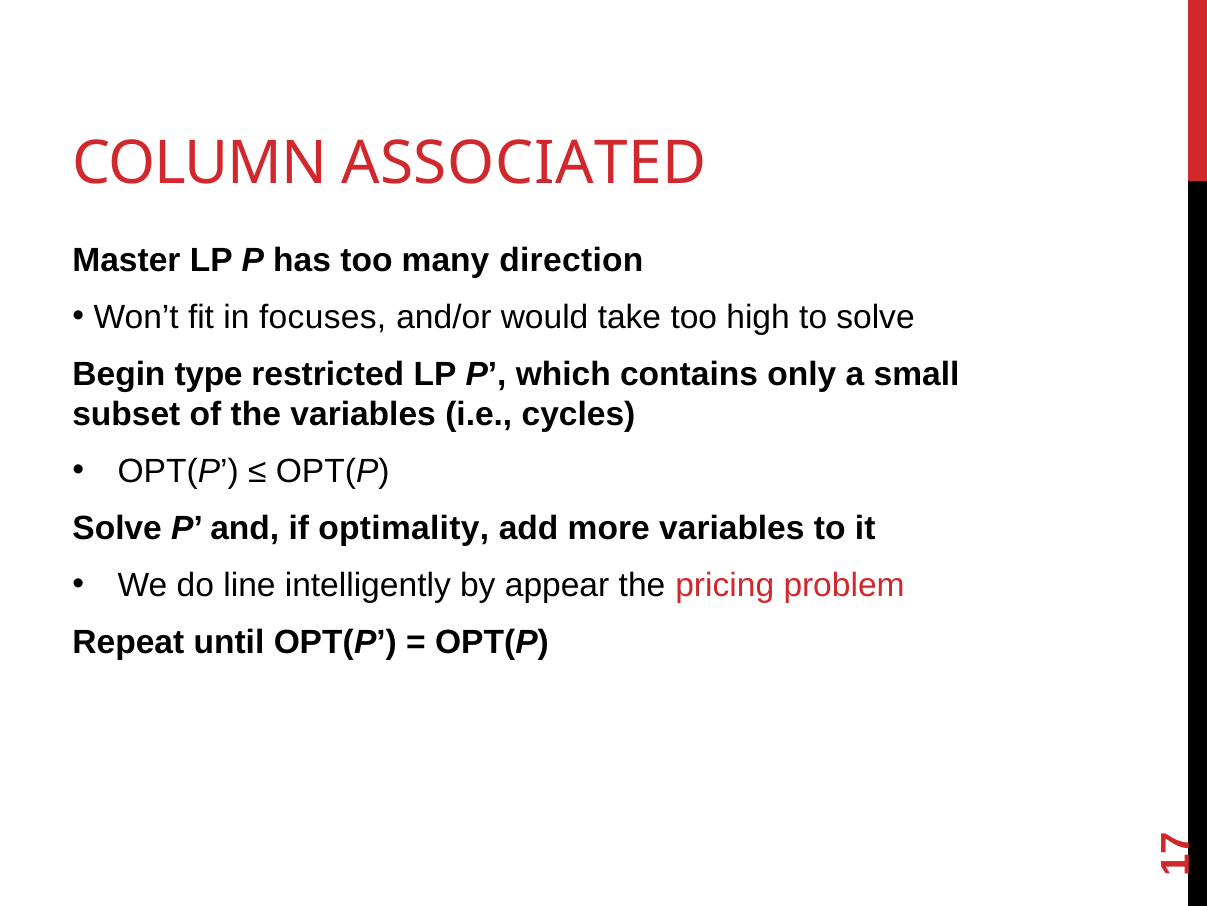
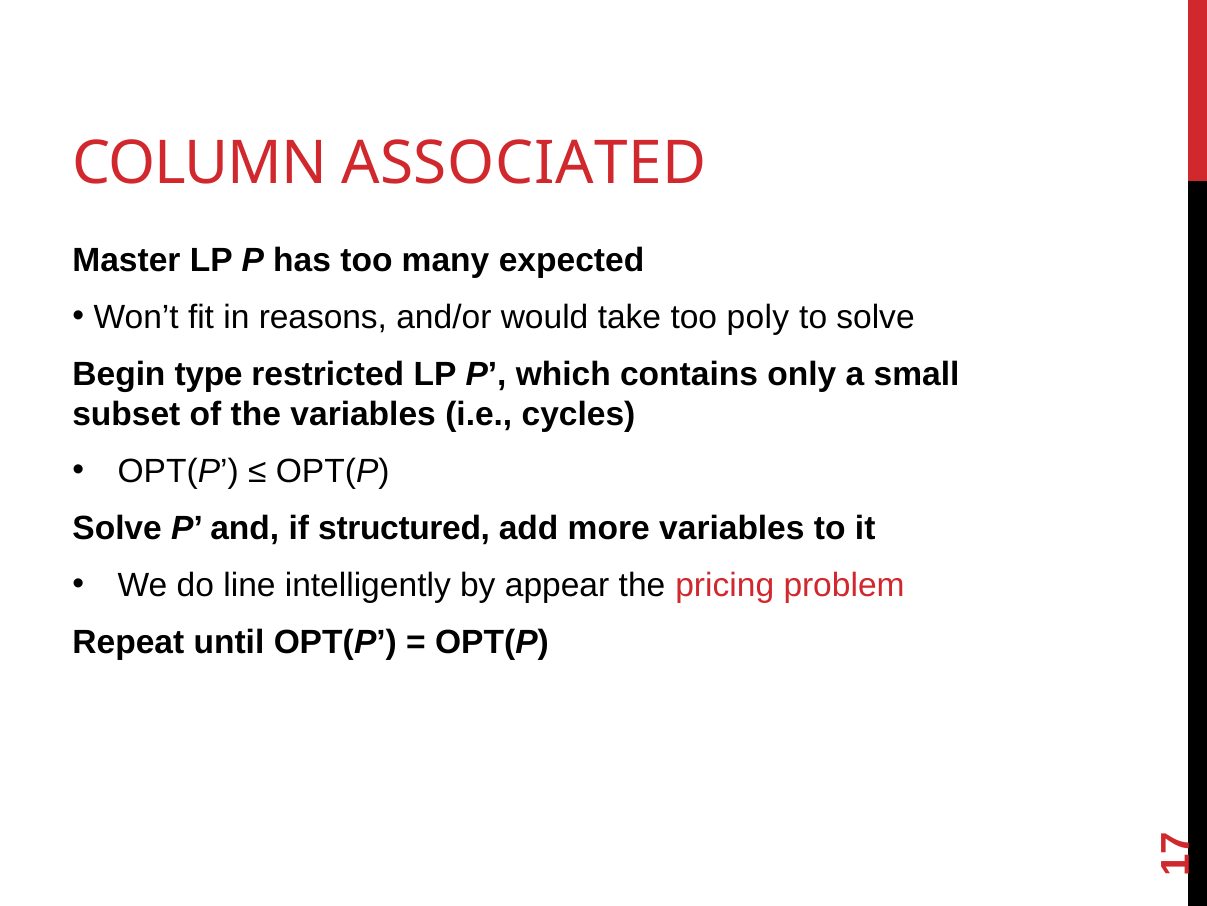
direction: direction -> expected (572, 260)
focuses: focuses -> reasons (323, 317)
high: high -> poly (758, 317)
optimality: optimality -> structured (404, 528)
